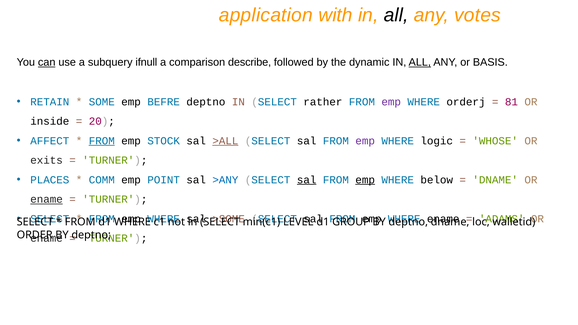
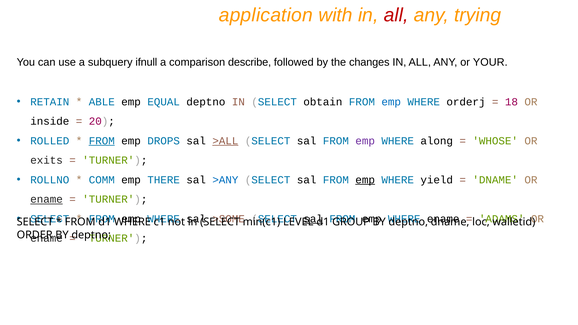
all colour: black -> red (396, 15)
votes: votes -> trying (478, 15)
can underline: present -> none (47, 62)
dynamic: dynamic -> changes (369, 62)
ALL underline: present -> none (420, 62)
BASIS: BASIS -> YOUR (490, 62)
SOME: SOME -> ABLE (102, 102)
BEFRE: BEFRE -> EQUAL (164, 102)
rather: rather -> obtain (323, 102)
emp colour: purple -> blue (391, 102)
81: 81 -> 18 (511, 102)
AFFECT: AFFECT -> ROLLED (50, 141)
STOCK: STOCK -> DROPS (164, 141)
logic: logic -> along (437, 141)
PLACES: PLACES -> ROLLNO (50, 180)
POINT: POINT -> THERE (164, 180)
sal underline: present -> none (307, 180)
below: below -> yield (437, 180)
sal underline: none -> present (313, 219)
